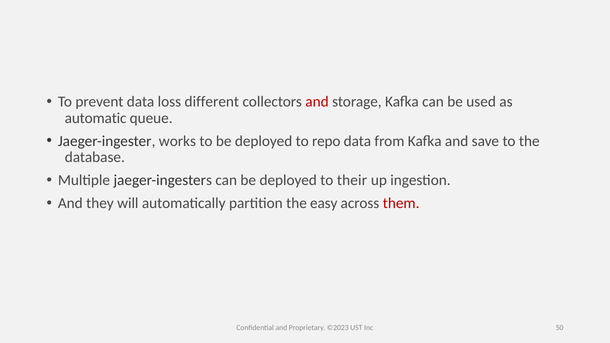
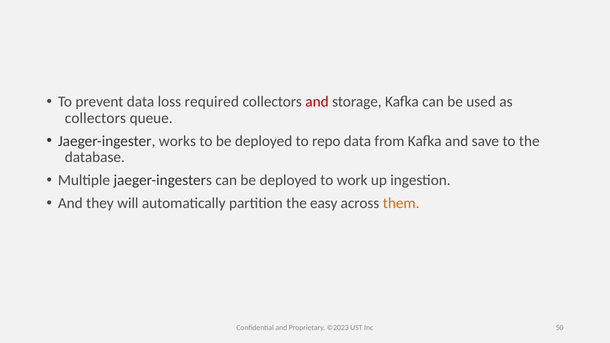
different: different -> required (212, 102)
automatic: automatic -> collectors (95, 118)
their: their -> work (352, 180)
them colour: red -> orange (401, 203)
